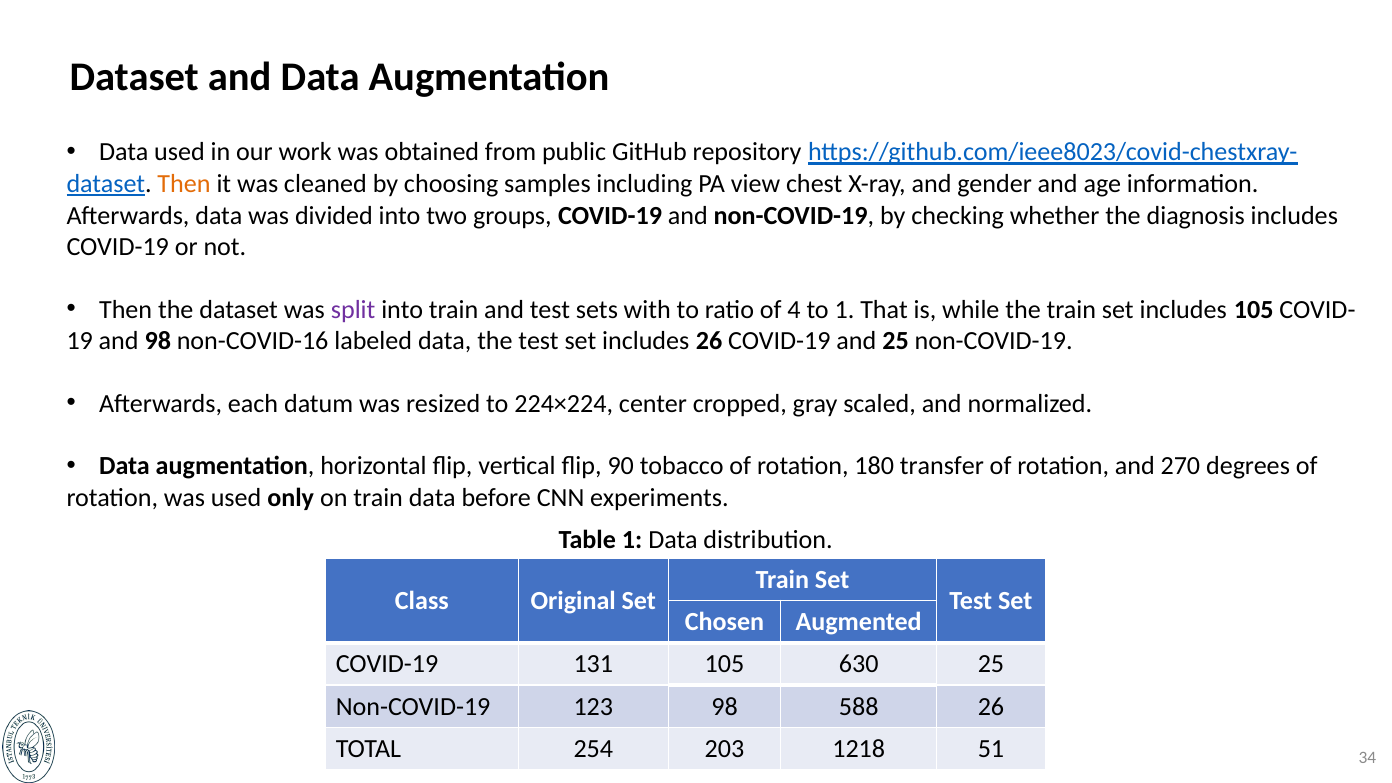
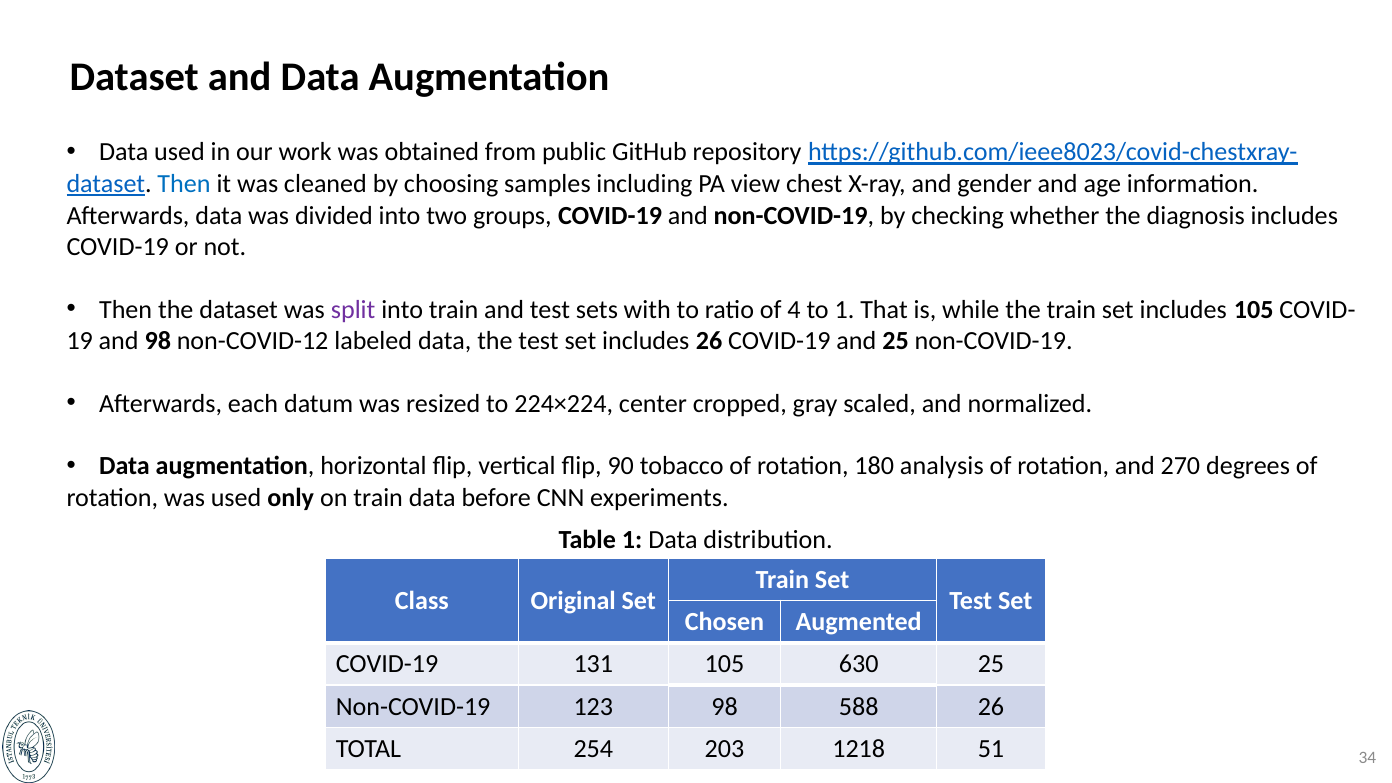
Then colour: orange -> blue (184, 184)
non-COVID-16: non-COVID-16 -> non-COVID-12 (253, 341)
transfer: transfer -> analysis (942, 466)
